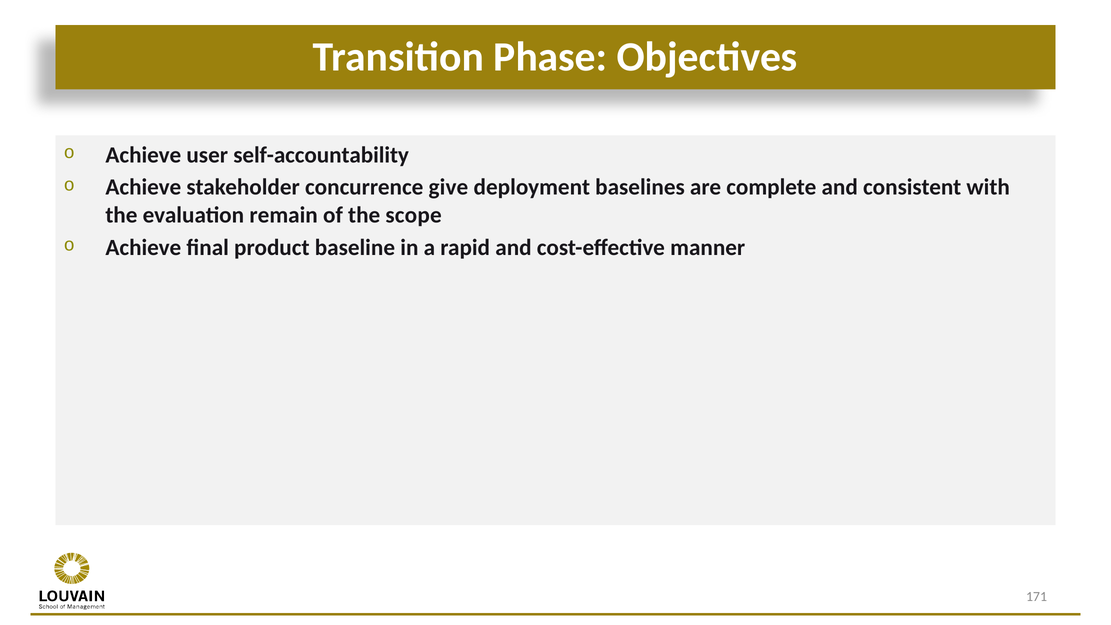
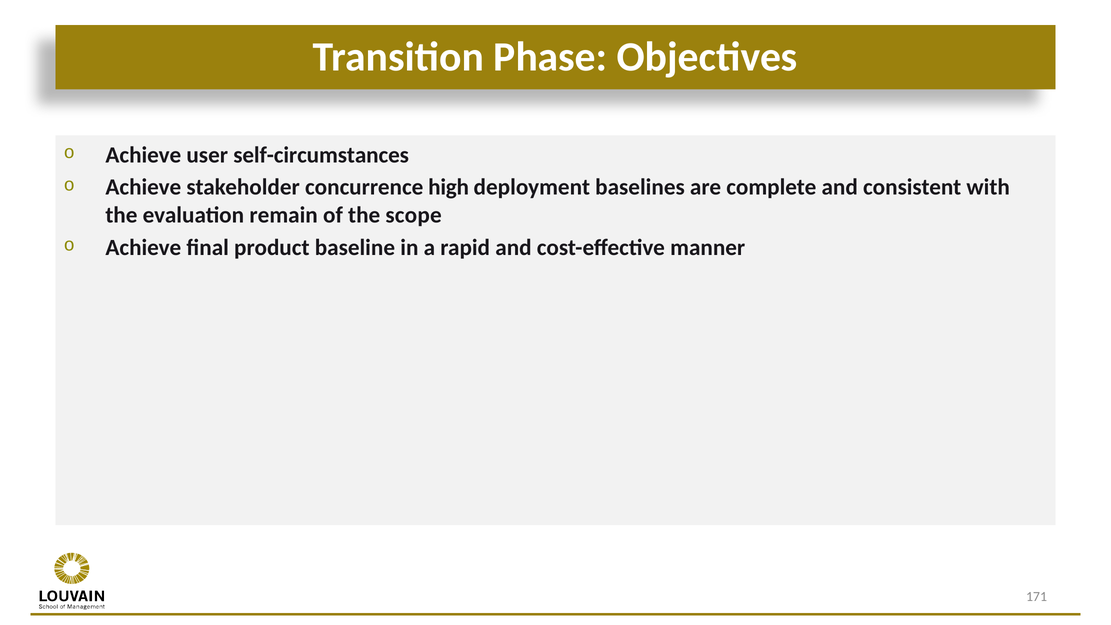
self-accountability: self-accountability -> self-circumstances (321, 155)
give: give -> high (449, 187)
